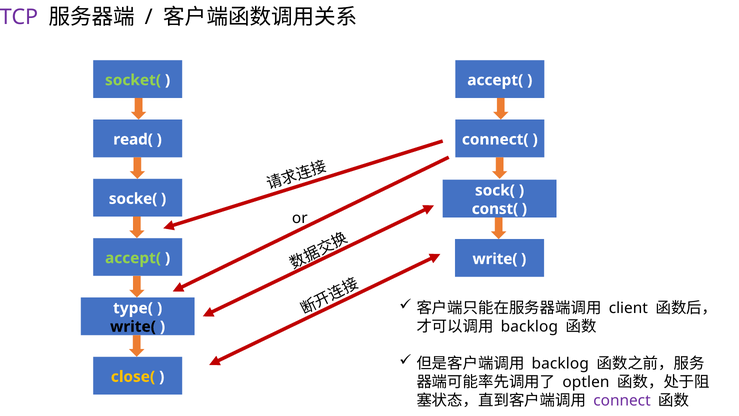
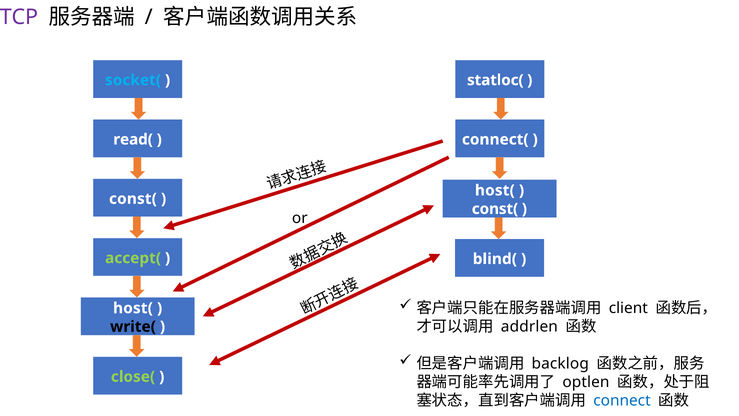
socket( colour: light green -> light blue (133, 80)
accept(: accept( -> statloc( (495, 80)
sock(: sock( -> host( (495, 190)
socke(: socke( -> const( (133, 199)
write(: write( -> blind( (495, 259)
type(: type( -> host( (133, 308)
backlog: backlog -> addrlen (529, 326)
close( colour: yellow -> light green (133, 376)
connect colour: purple -> blue (622, 400)
